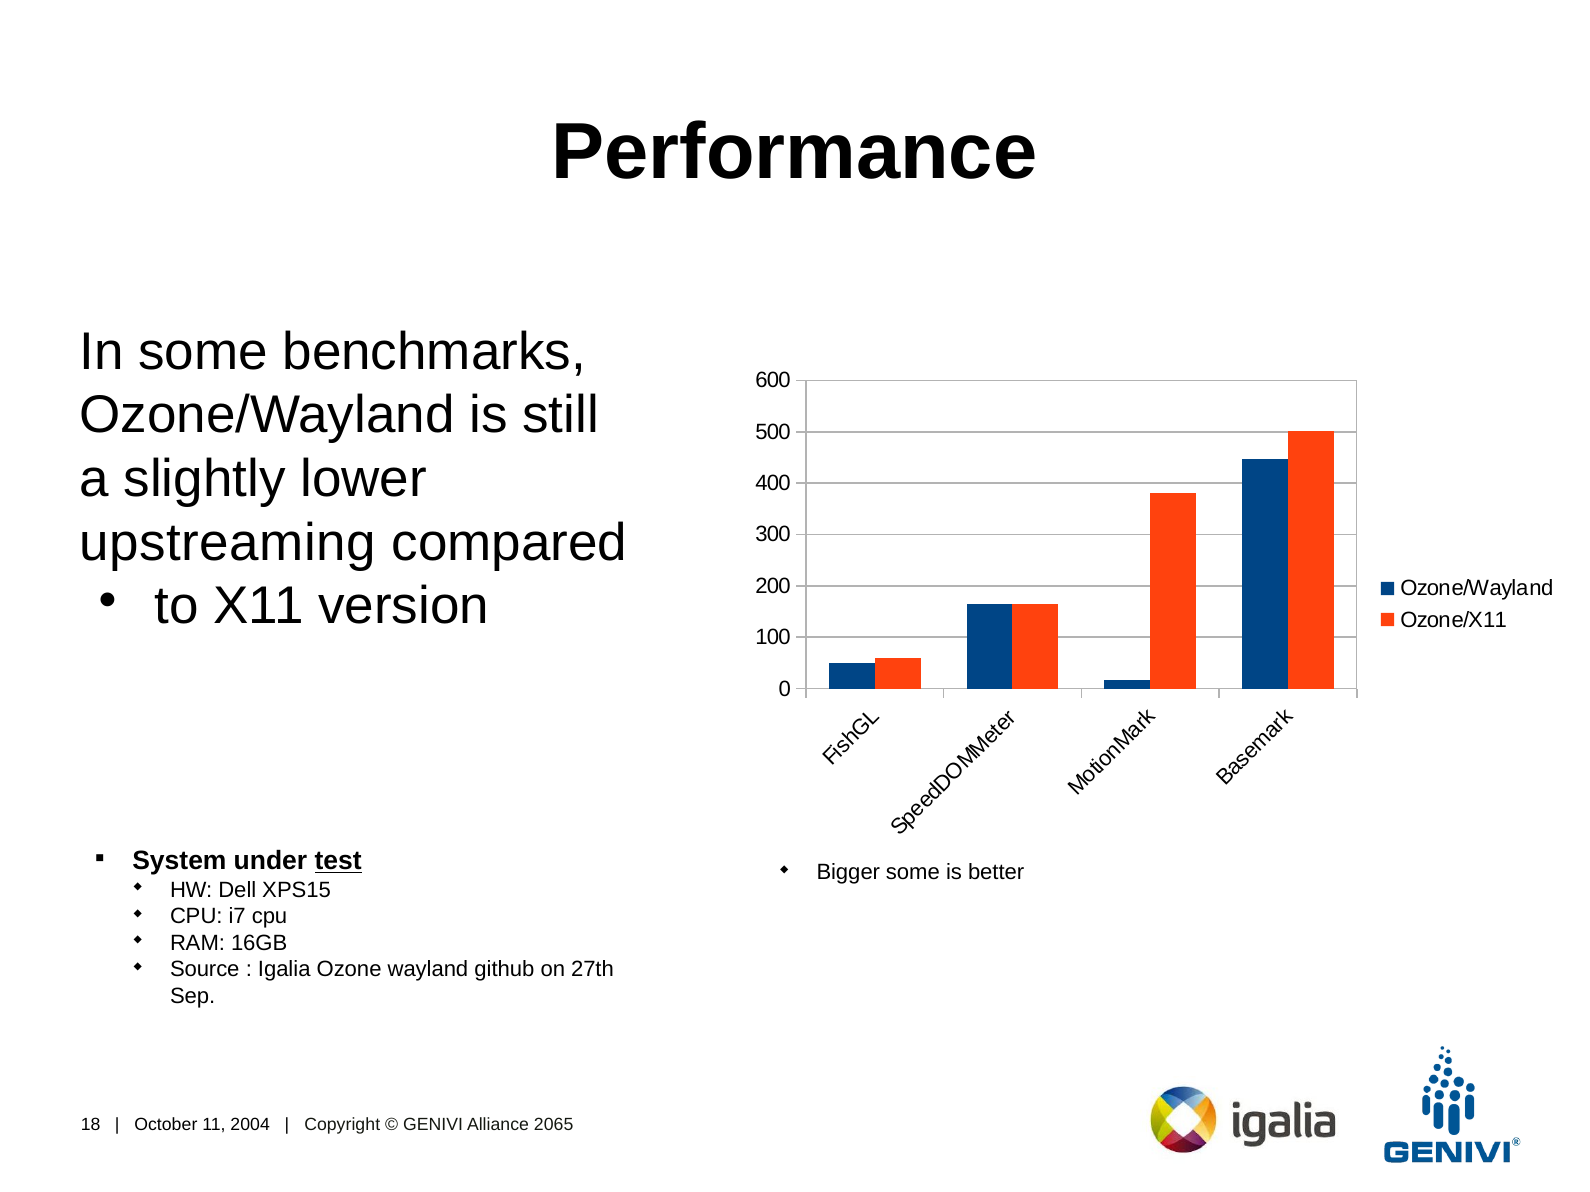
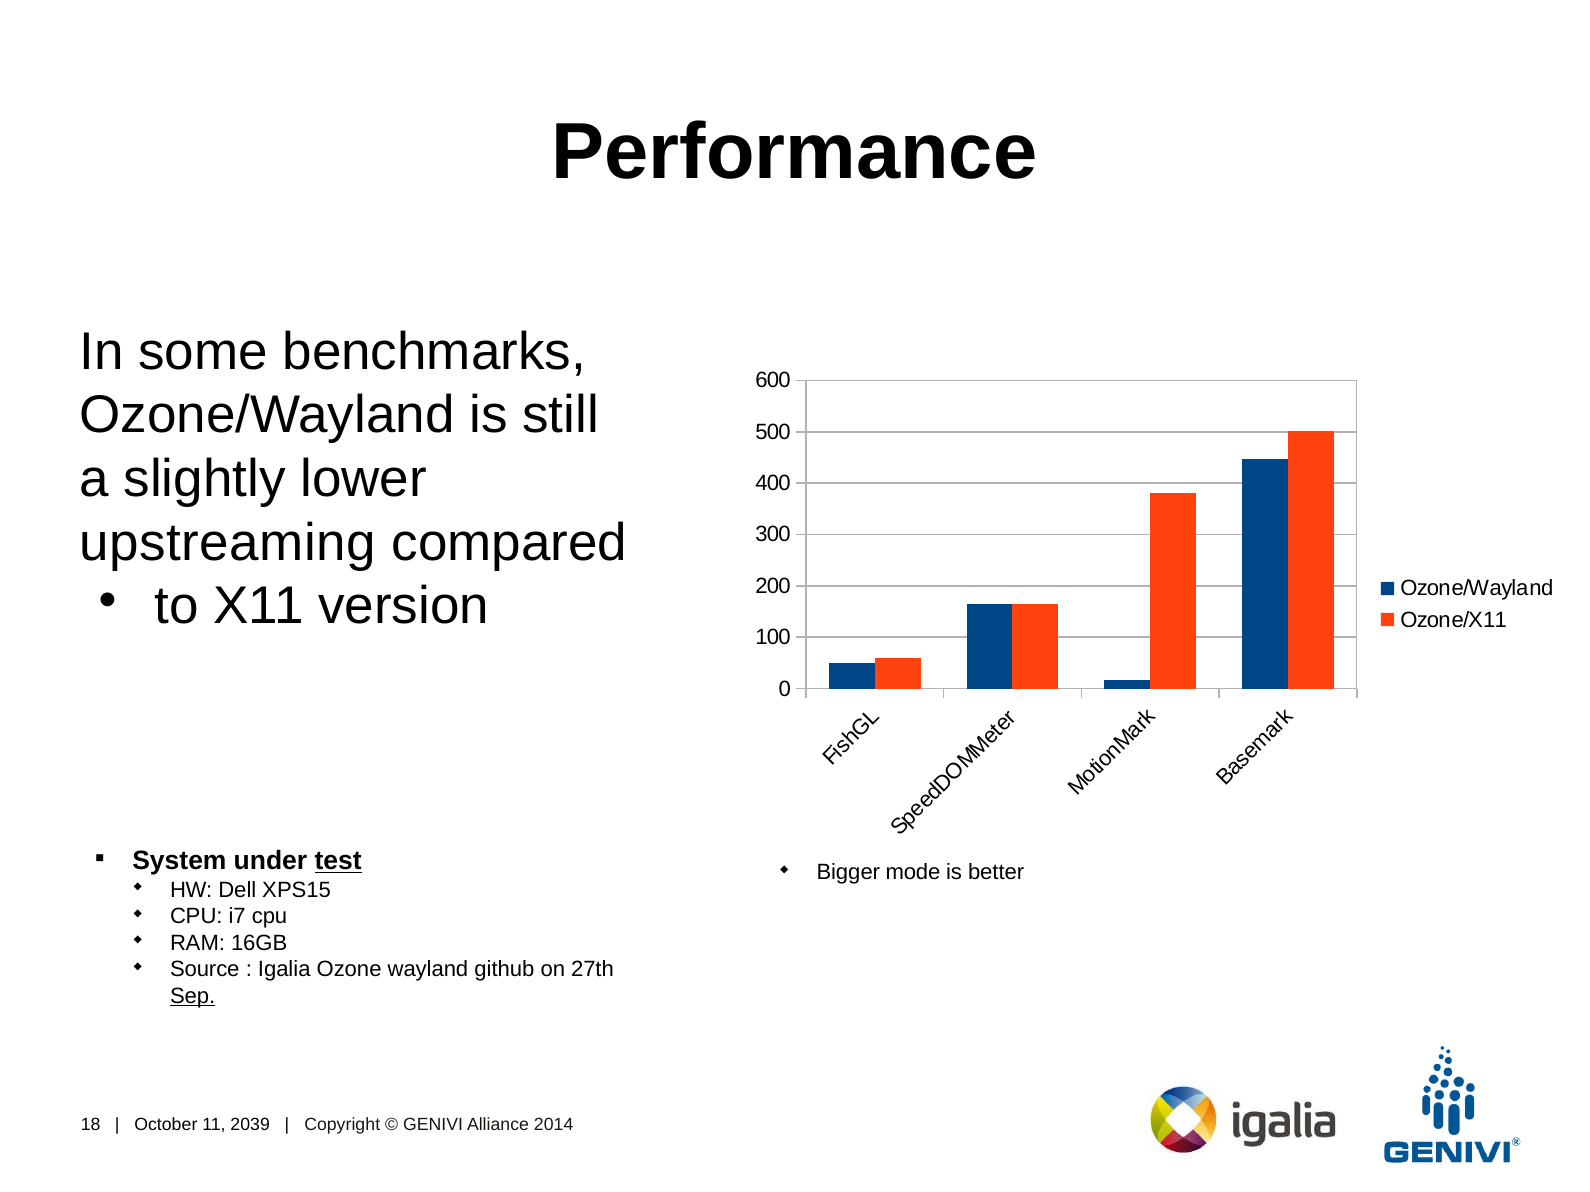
Bigger some: some -> mode (913, 873)
Sep underline: none -> present (193, 997)
2004: 2004 -> 2039 (250, 1125)
2065: 2065 -> 2014 (554, 1125)
